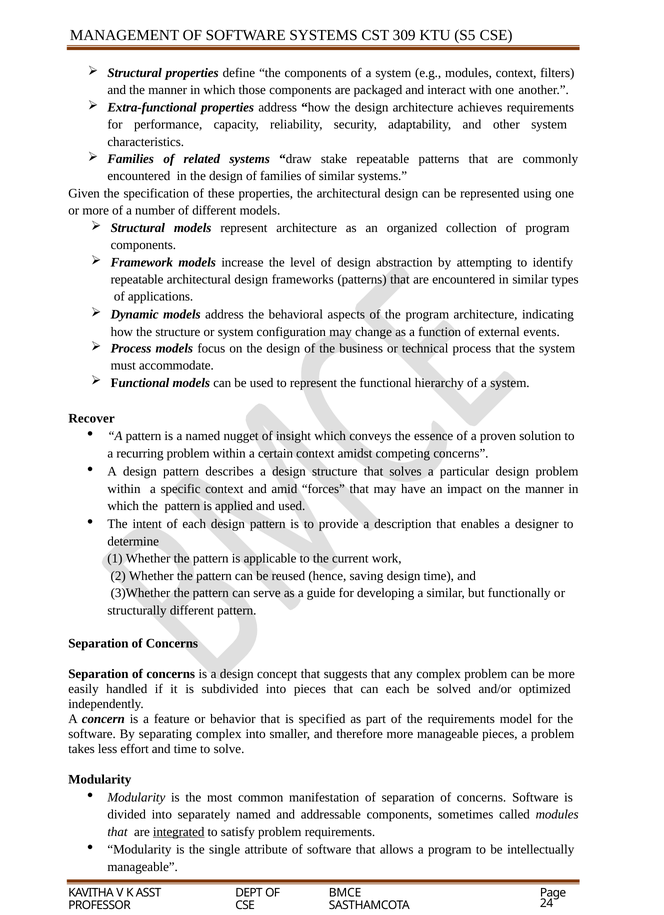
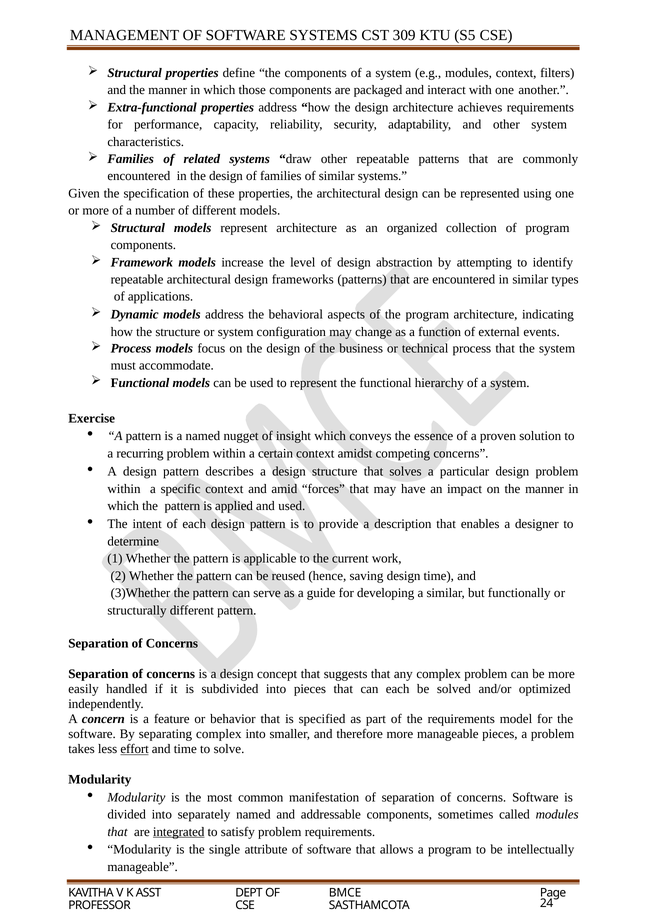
draw stake: stake -> other (334, 159)
Recover: Recover -> Exercise (92, 418)
effort underline: none -> present (135, 748)
